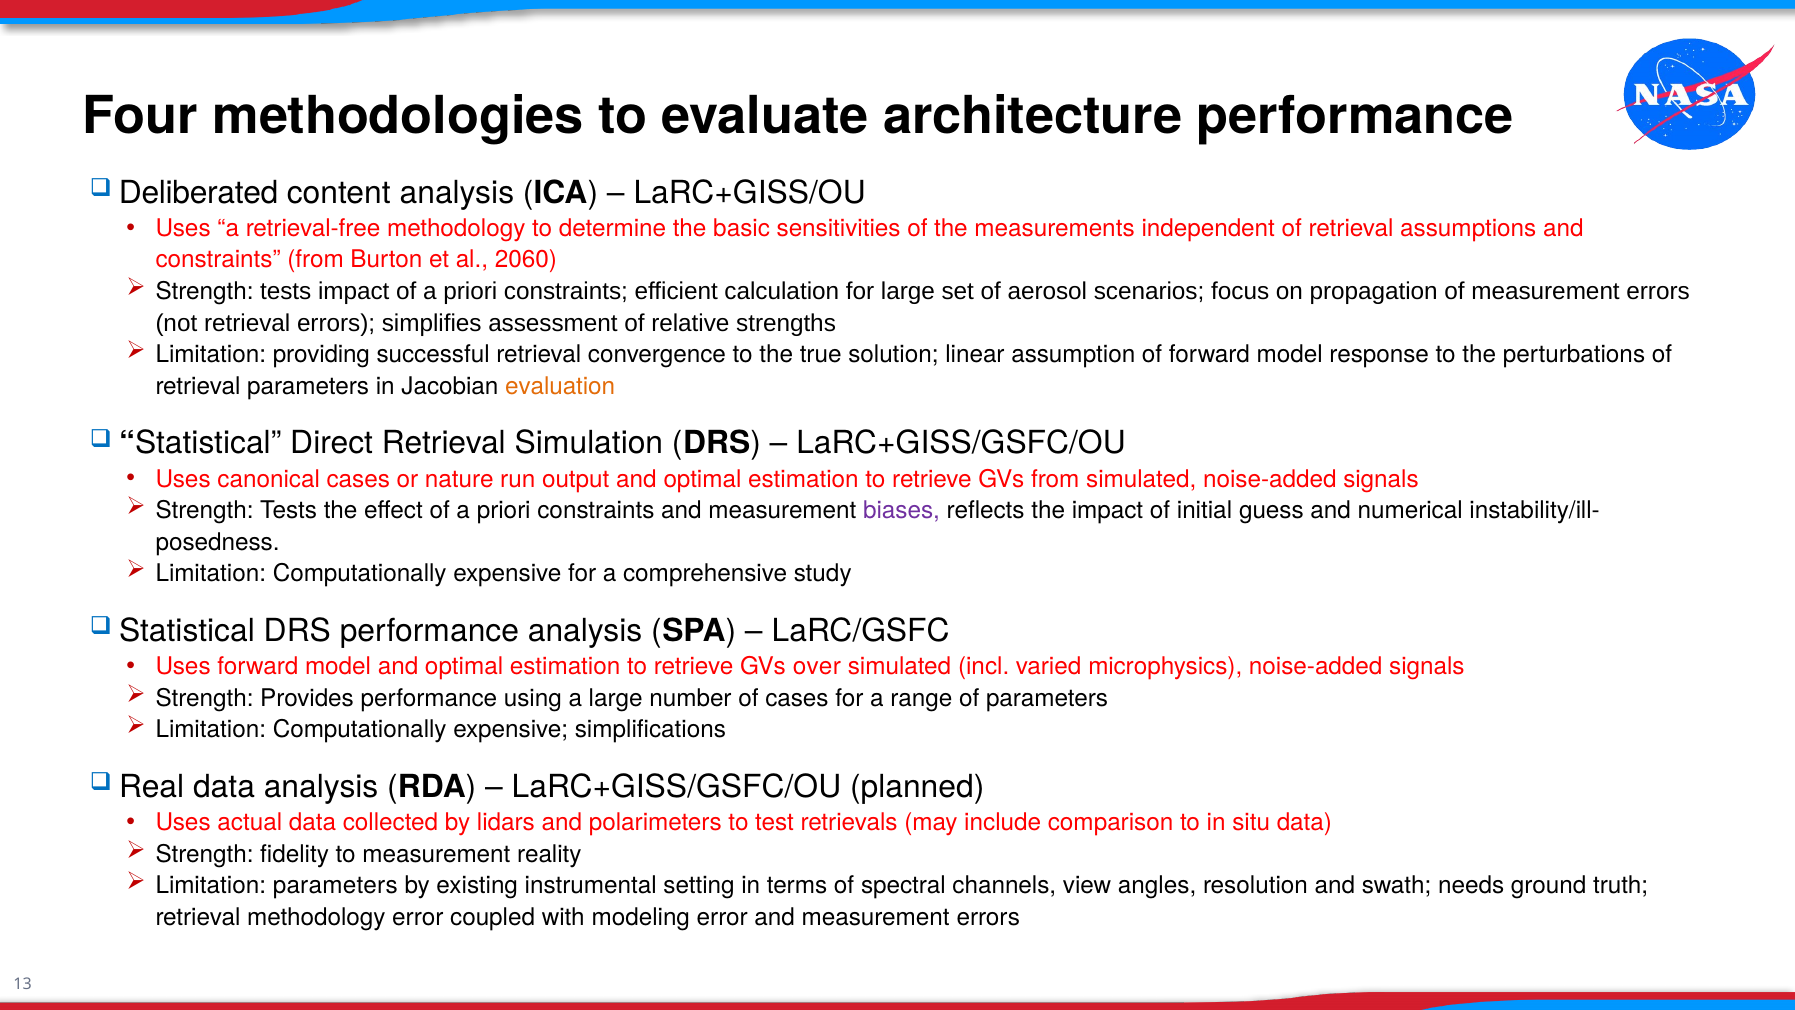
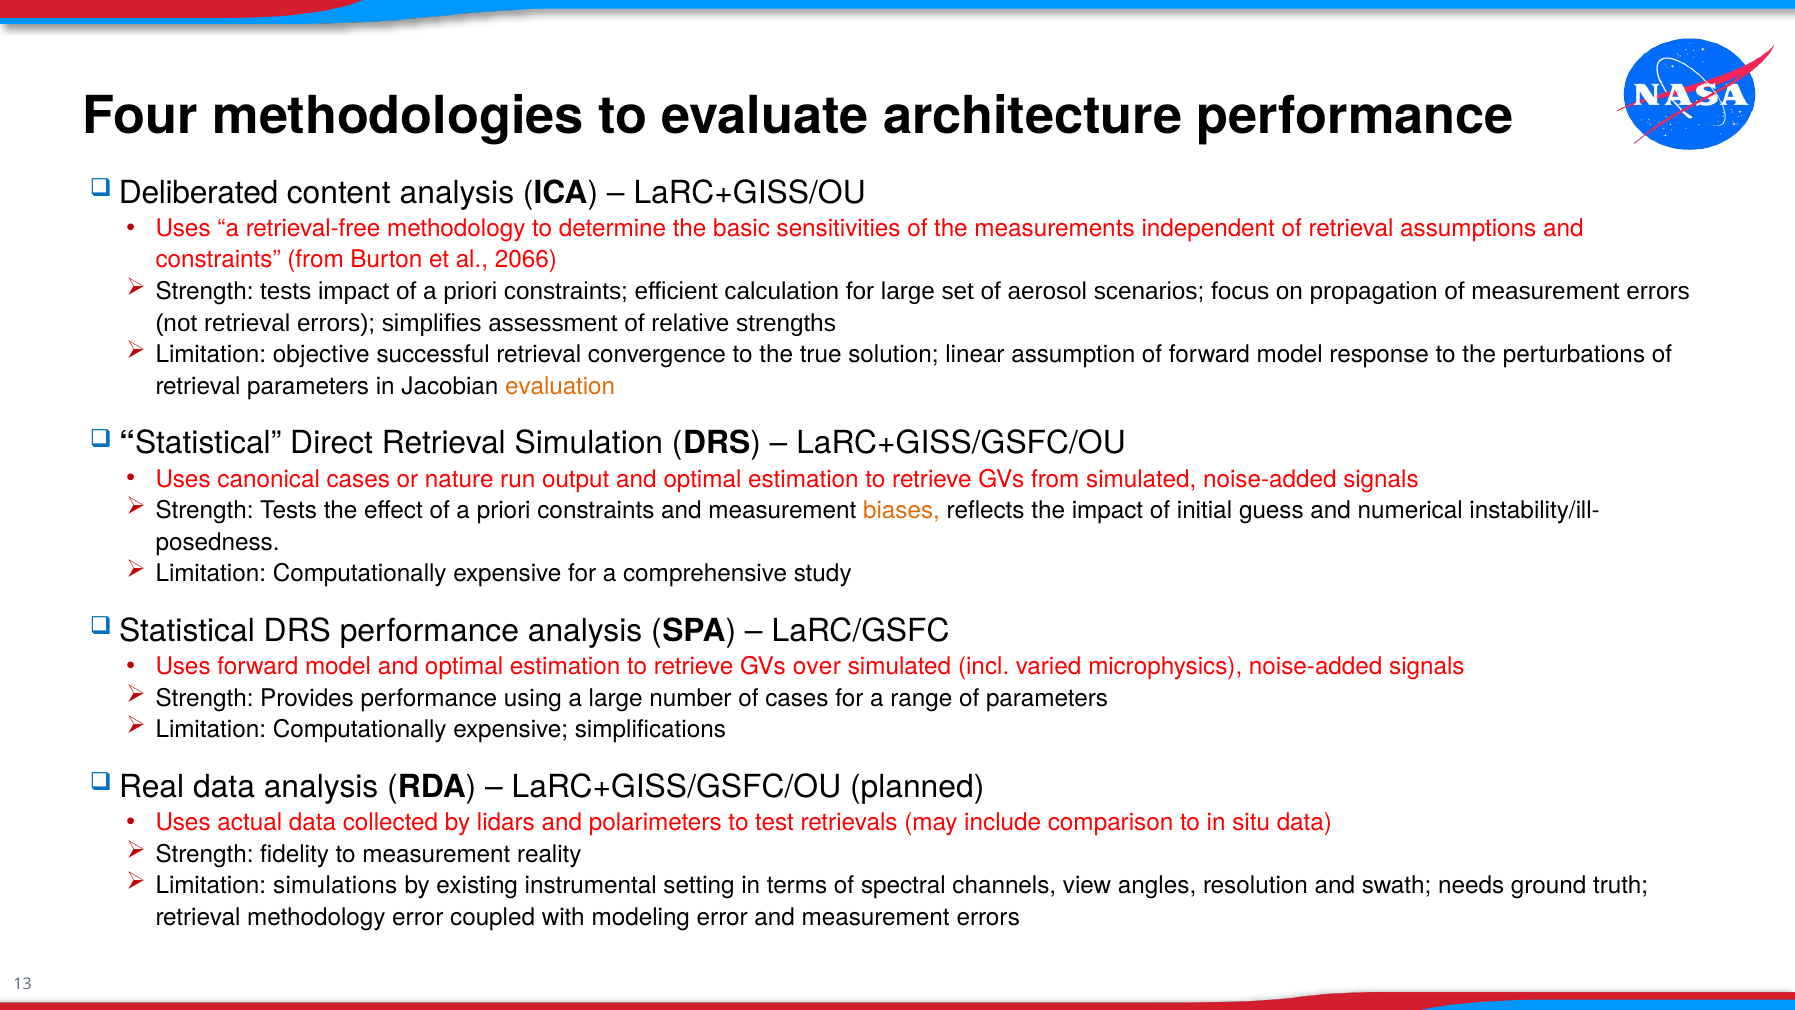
2060: 2060 -> 2066 (526, 260)
providing: providing -> objective (321, 354)
biases colour: purple -> orange (902, 510)
Limitation parameters: parameters -> simulations (335, 885)
